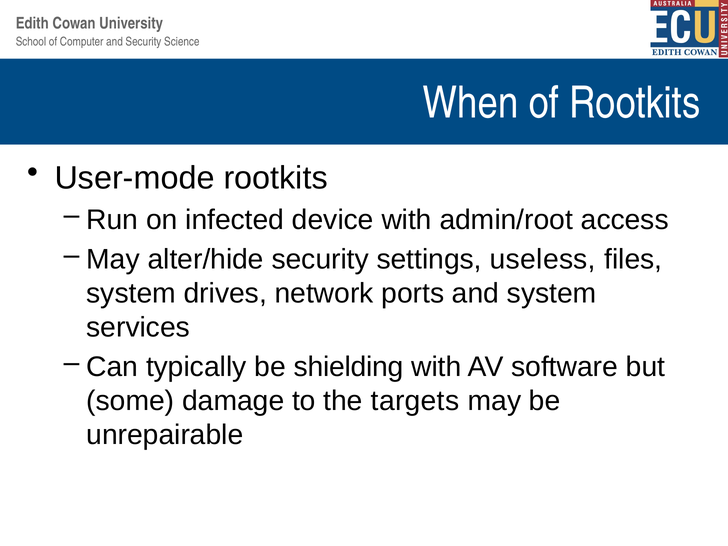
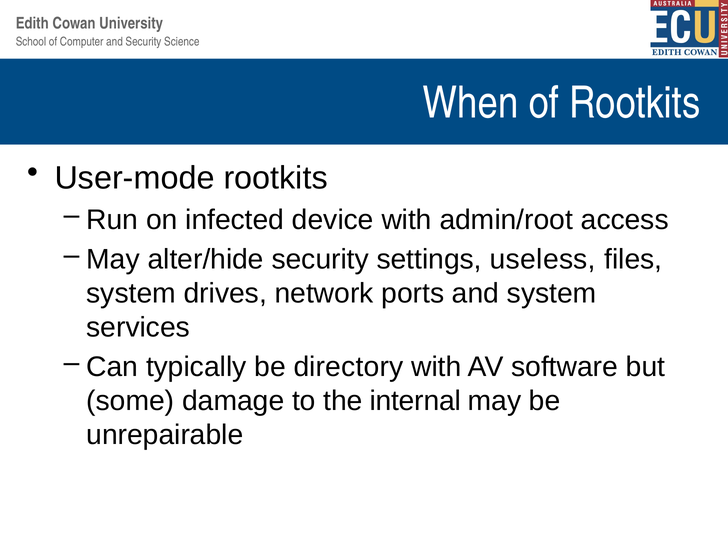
shielding: shielding -> directory (348, 367)
targets: targets -> internal (415, 401)
